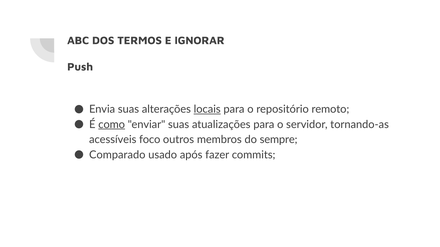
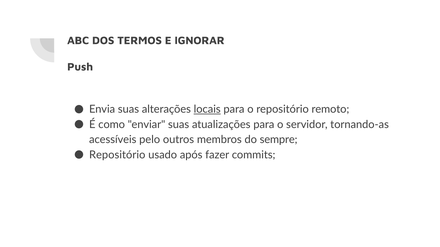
como underline: present -> none (112, 125)
foco: foco -> pelo (150, 140)
Comparado: Comparado -> Repositório (117, 155)
